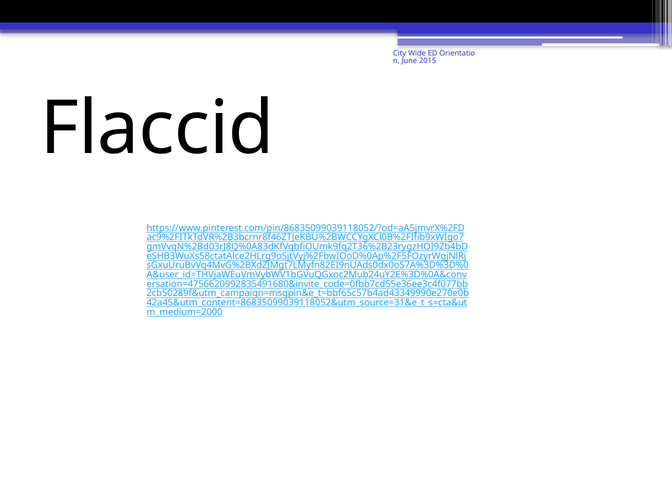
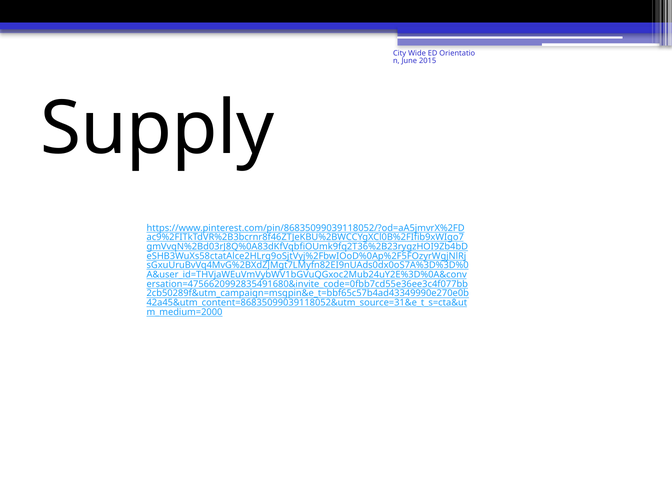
Flaccid: Flaccid -> Supply (157, 129)
